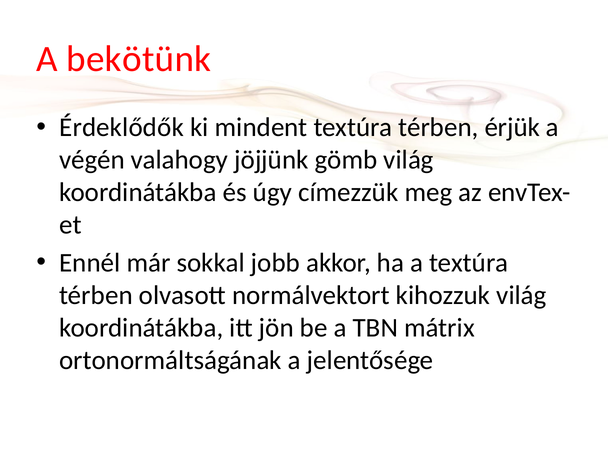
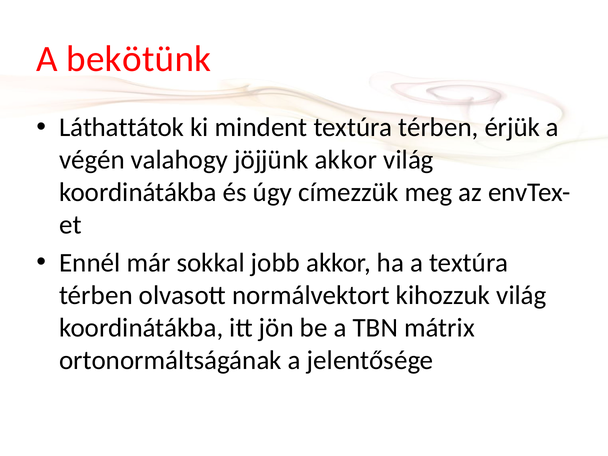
Érdeklődők: Érdeklődők -> Láthattátok (122, 128)
jöjjünk gömb: gömb -> akkor (346, 160)
